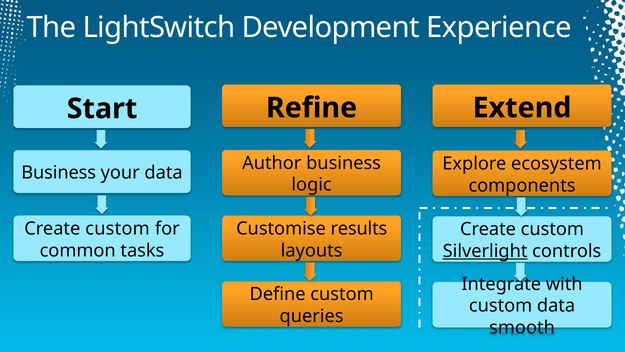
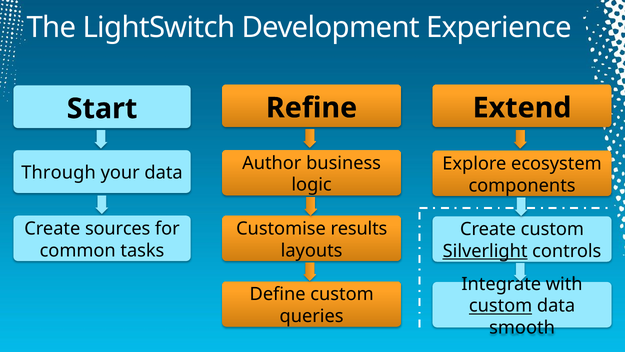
Business: Business -> Through (59, 173)
custom: custom -> sources (118, 228)
custom underline: none -> present (501, 306)
